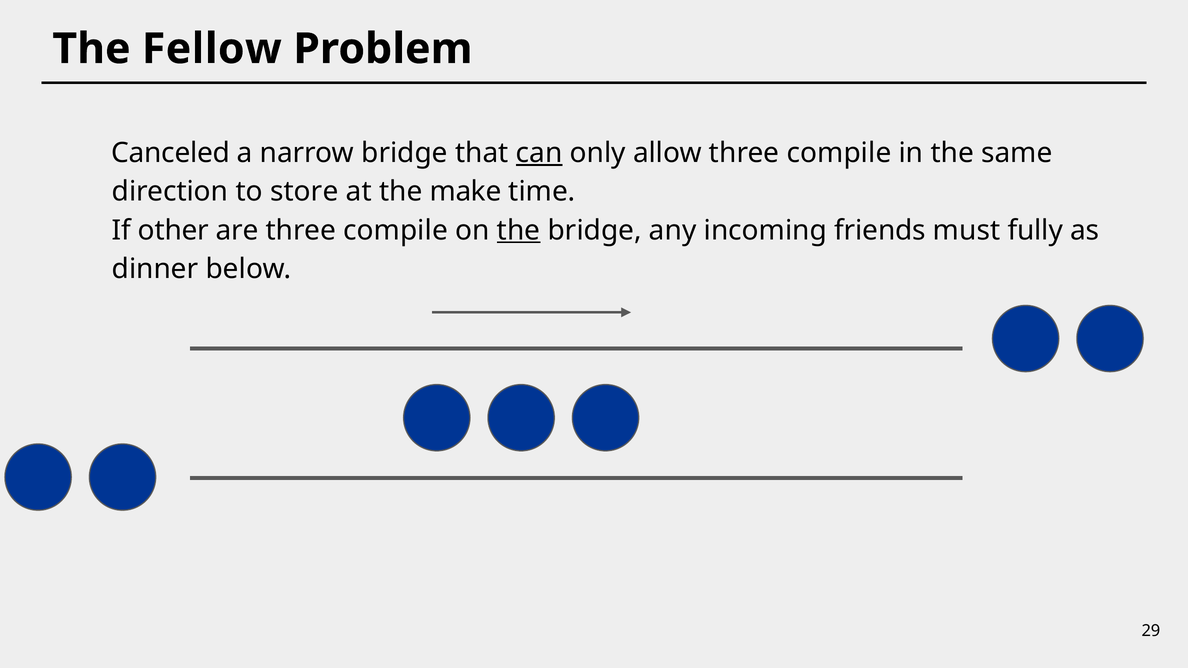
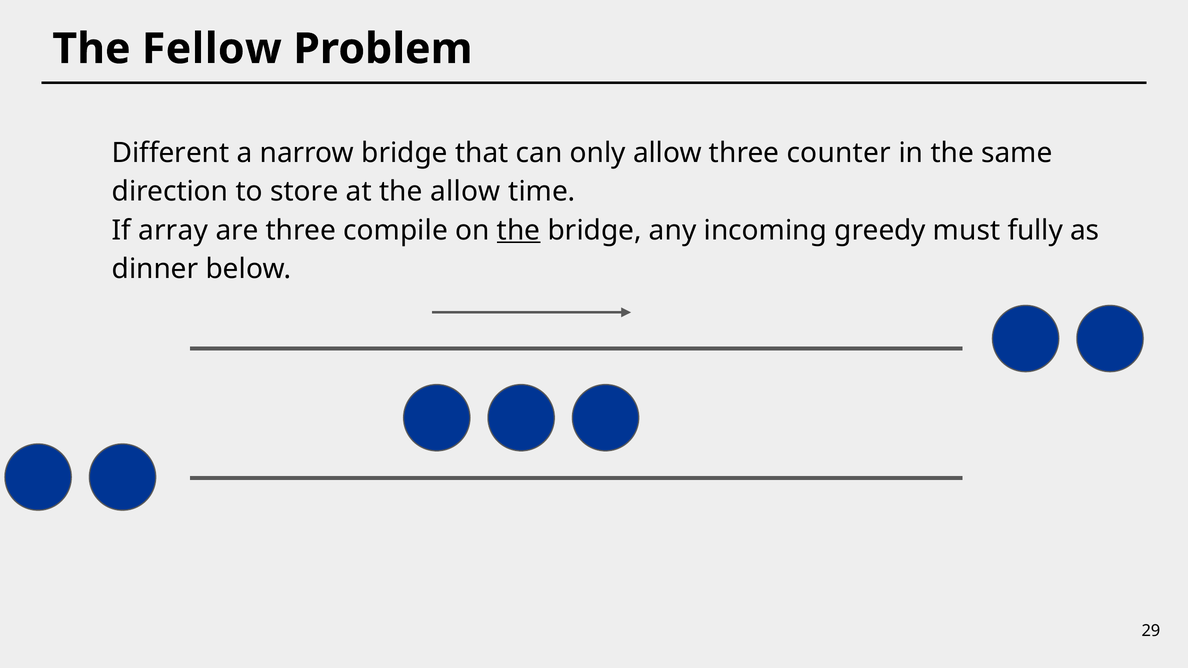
Canceled: Canceled -> Different (171, 153)
can underline: present -> none (539, 153)
allow three compile: compile -> counter (839, 153)
the make: make -> allow (465, 192)
other: other -> array (173, 230)
friends: friends -> greedy (880, 230)
